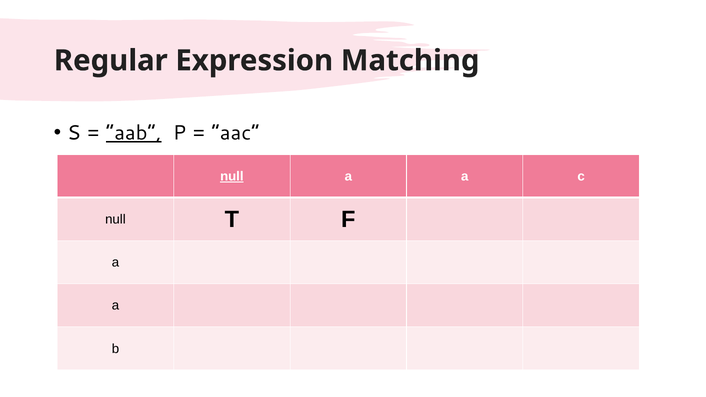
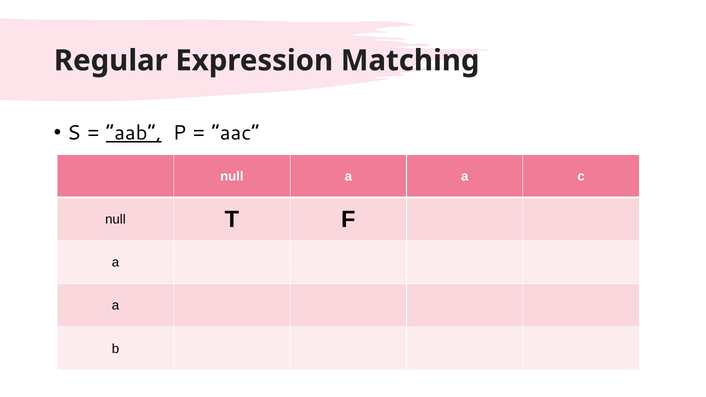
null underline: present -> none (232, 176)
